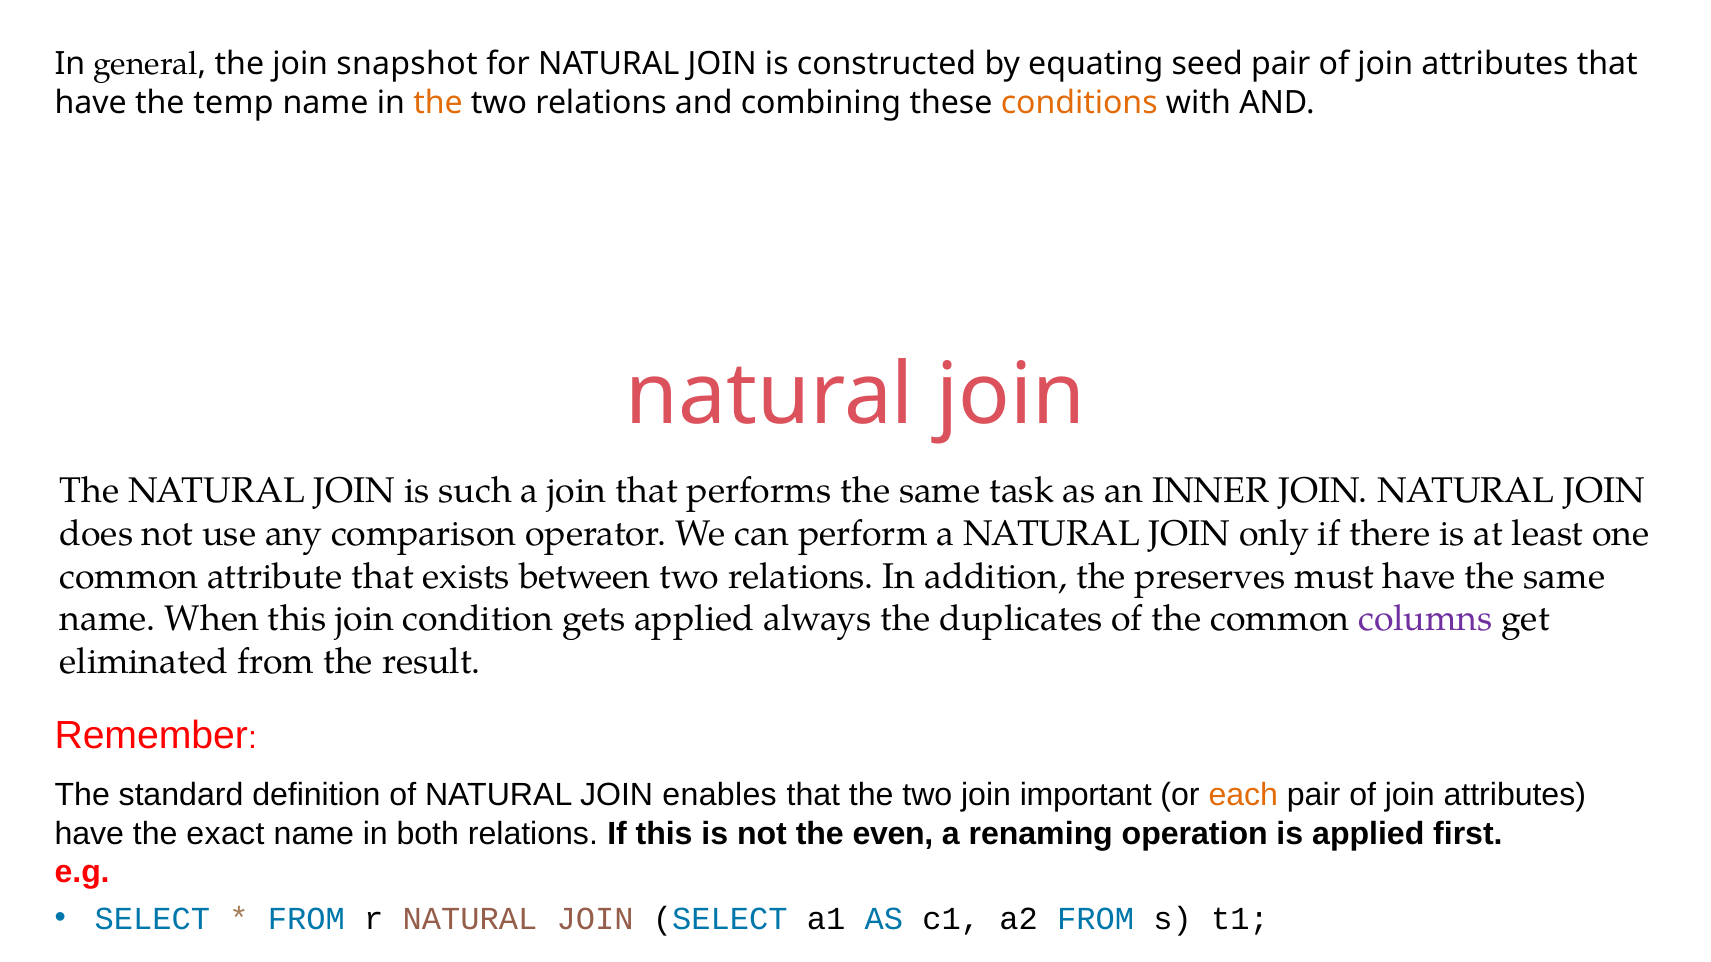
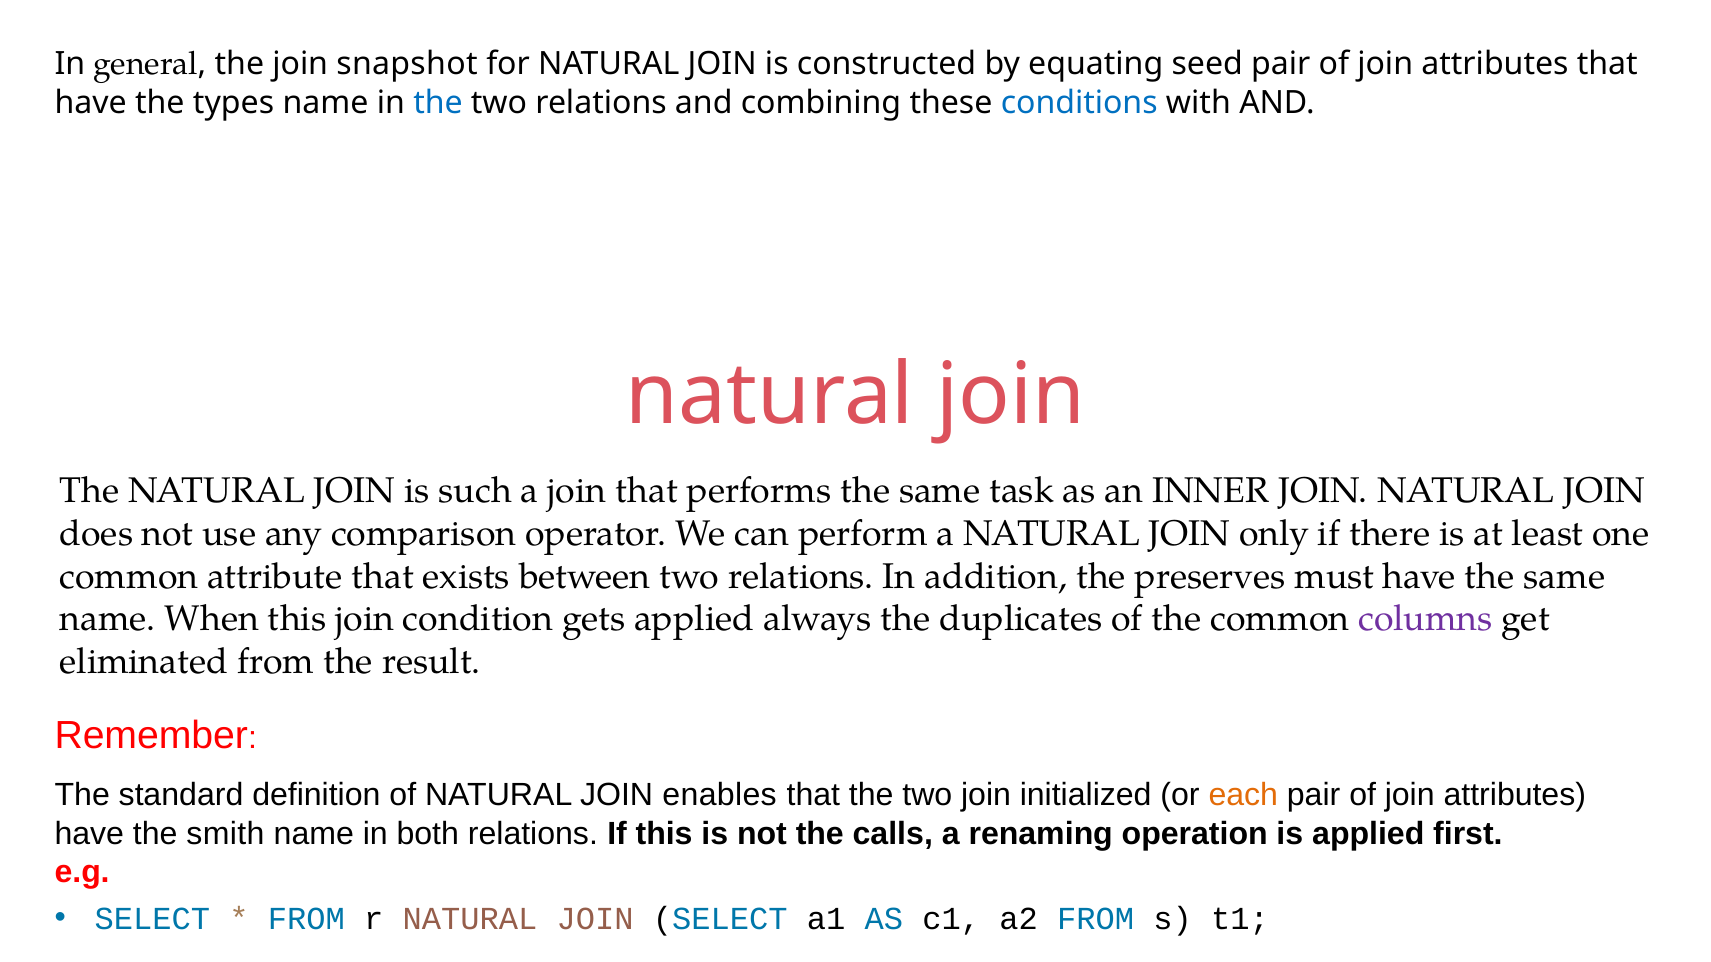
temp: temp -> types (234, 103)
the colour: orange -> blue (438, 103)
conditions colour: orange -> blue (1079, 103)
important: important -> initialized (1086, 795)
exact: exact -> smith (225, 834)
even: even -> calls (893, 834)
